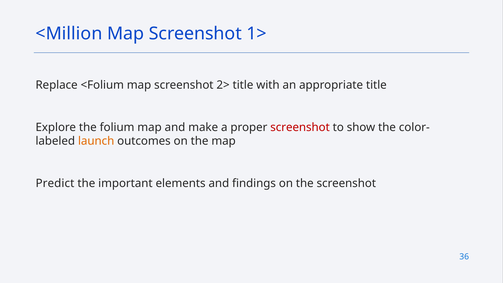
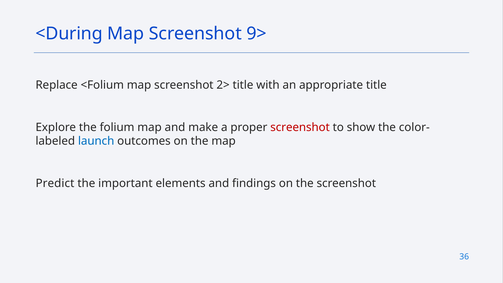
<Million: <Million -> <During (69, 34)
1>: 1> -> 9> (257, 34)
launch colour: orange -> blue (96, 141)
